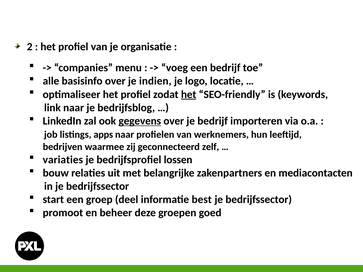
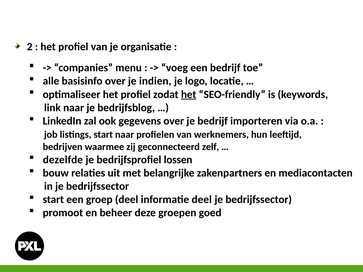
gegevens underline: present -> none (140, 121)
listings apps: apps -> start (103, 135)
variaties: variaties -> dezelfde (63, 160)
informatie best: best -> deel (202, 200)
